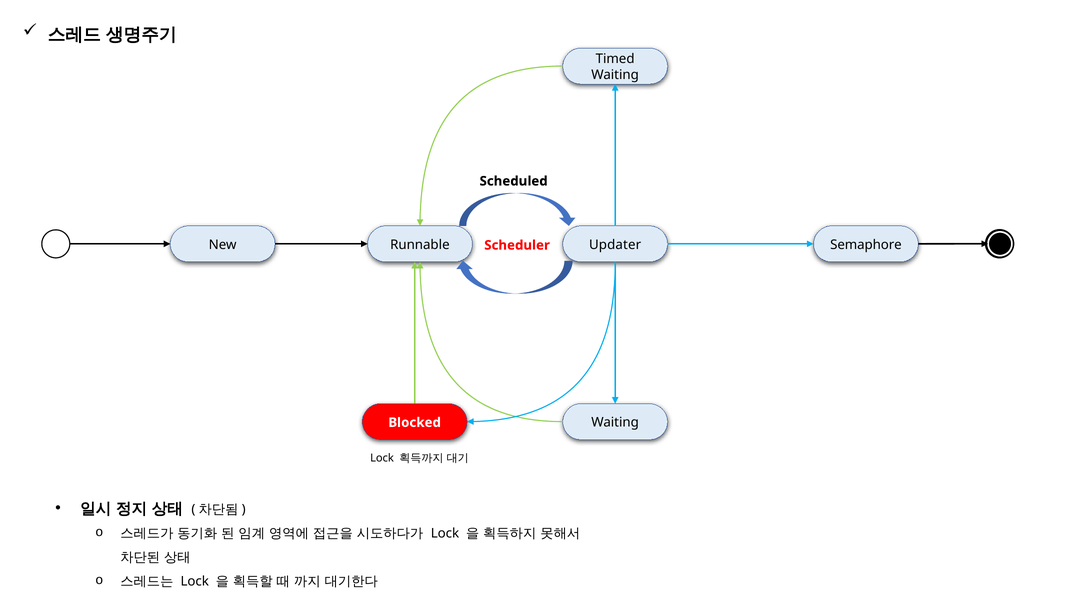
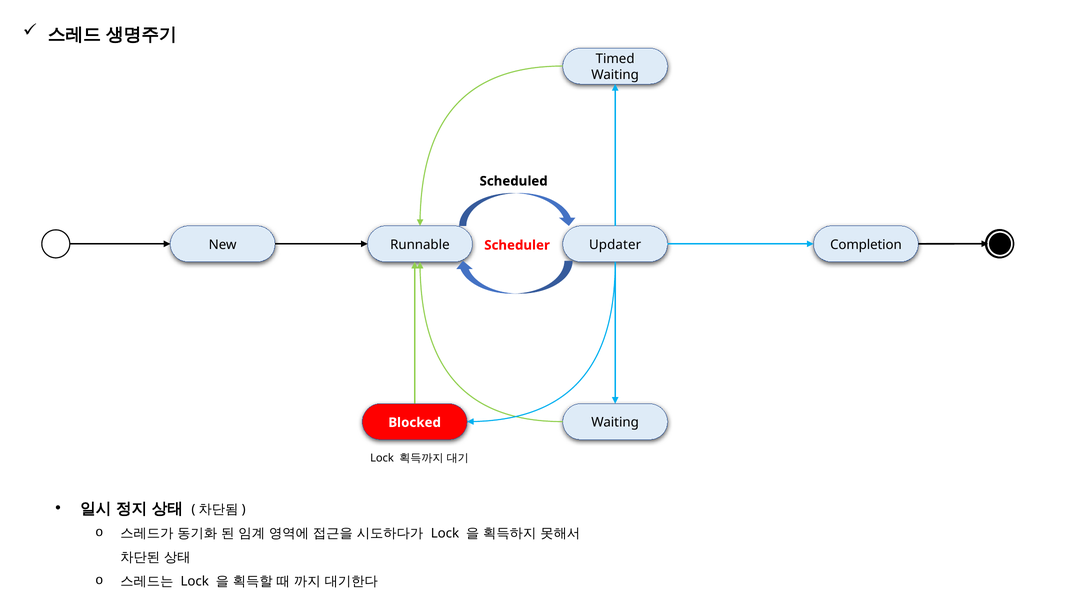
Semaphore: Semaphore -> Completion (866, 245)
